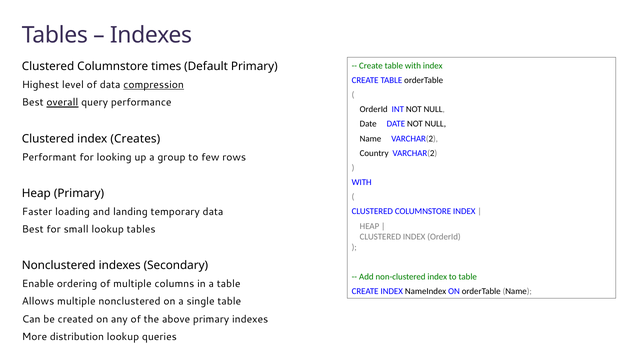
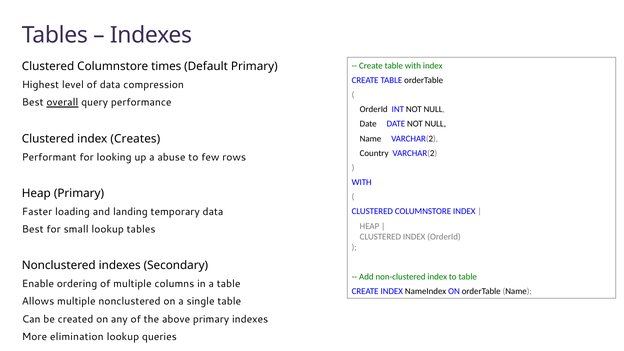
compression underline: present -> none (154, 85)
group: group -> abuse (171, 157)
distribution: distribution -> elimination (77, 337)
